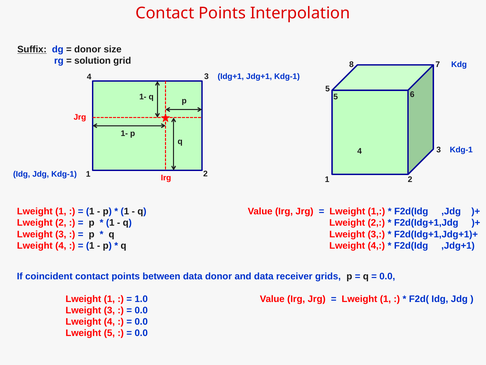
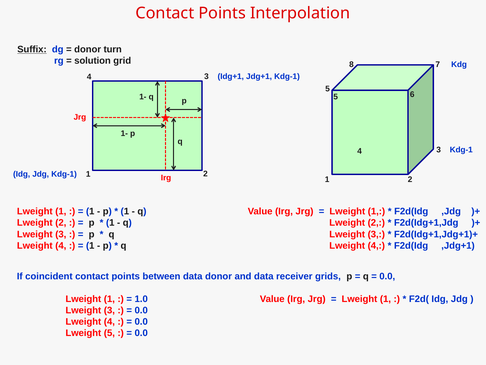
size: size -> turn (113, 49)
